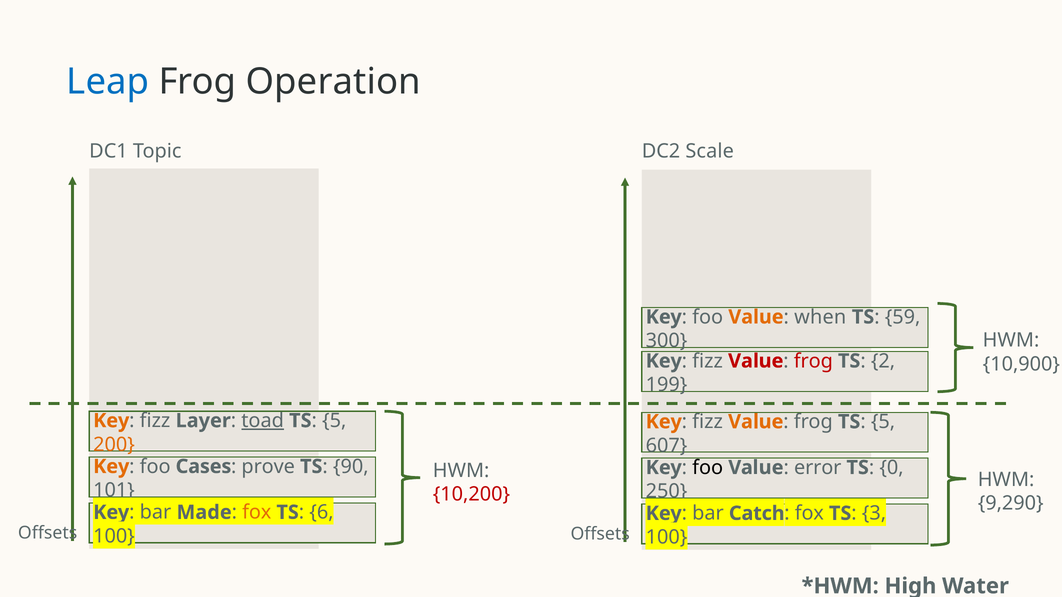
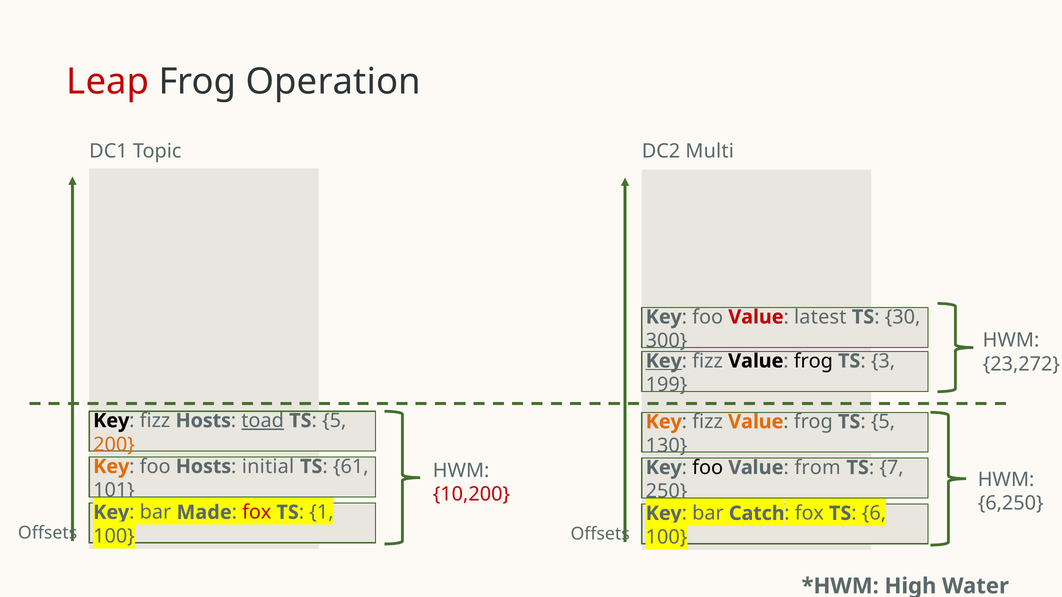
Leap colour: blue -> red (108, 82)
Scale: Scale -> Multi (710, 151)
Value colour: orange -> red (756, 317)
when: when -> latest (820, 317)
59: 59 -> 30 (903, 317)
Key underline: none -> present (664, 361)
Value colour: red -> black (756, 361)
frog colour: red -> black (813, 361)
2: 2 -> 3 (883, 361)
10,900: 10,900 -> 23,272 (1021, 364)
Key colour: orange -> black (111, 421)
fizz Layer: Layer -> Hosts (203, 421)
607: 607 -> 130 (667, 446)
foo Cases: Cases -> Hosts (203, 467)
prove: prove -> initial (268, 467)
90: 90 -> 61 (351, 467)
error: error -> from (818, 468)
0: 0 -> 7 (892, 468)
9,290: 9,290 -> 6,250 (1011, 504)
fox colour: orange -> red (257, 513)
6: 6 -> 1 (321, 513)
3: 3 -> 6 (874, 514)
